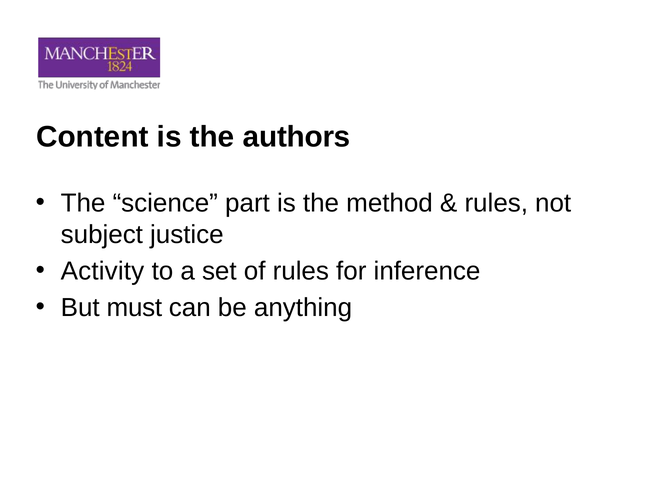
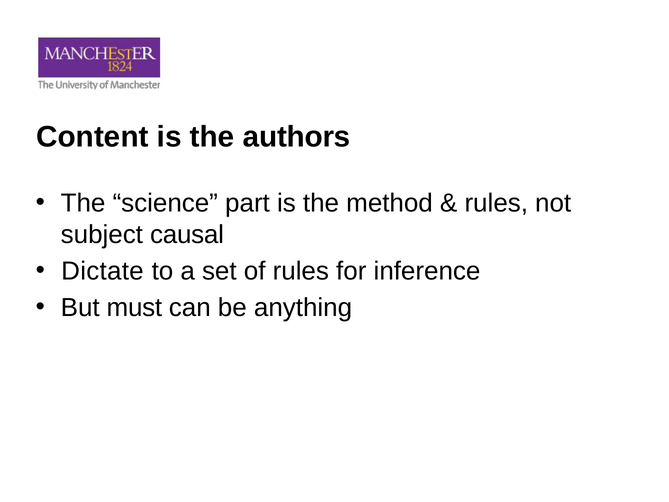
justice: justice -> causal (187, 234)
Activity: Activity -> Dictate (102, 271)
